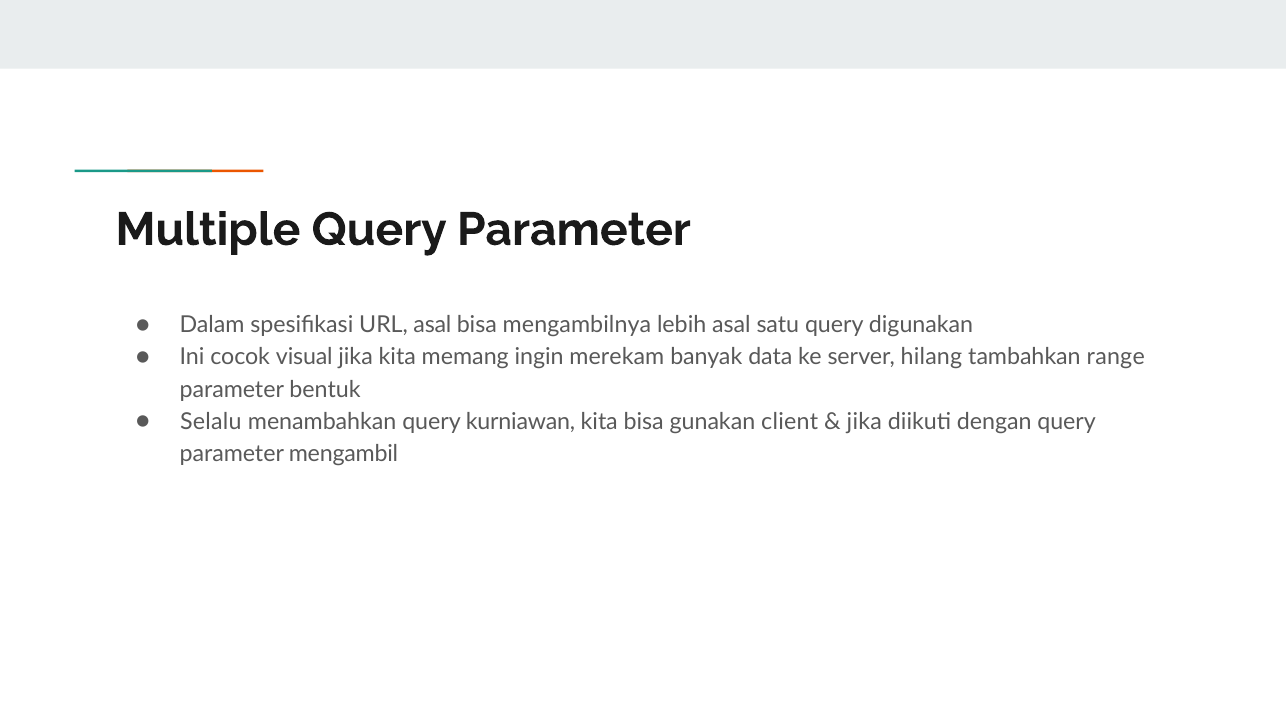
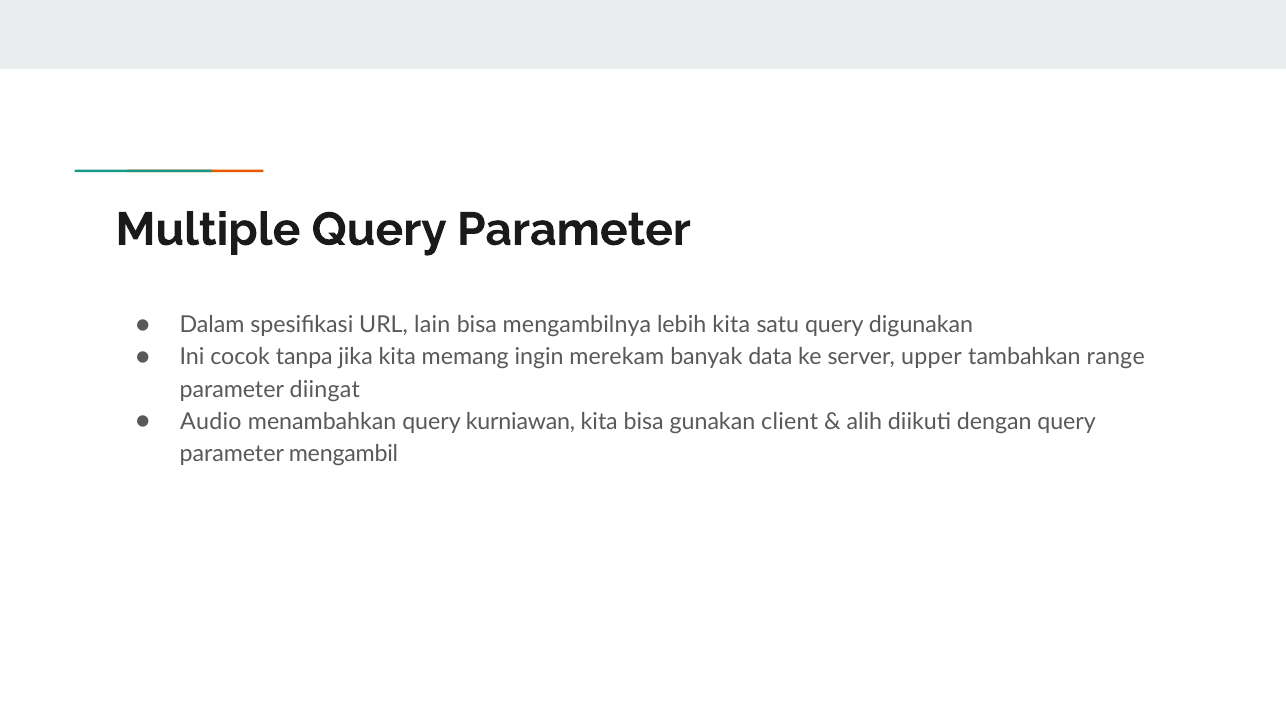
URL asal: asal -> lain (432, 325)
lebih asal: asal -> kita (731, 325)
visual: visual -> tanpa (304, 357)
hilang: hilang -> upper (931, 357)
bentuk: bentuk -> diingat (325, 389)
Selalu: Selalu -> Audio (211, 421)
jika: jika -> alih (864, 421)
